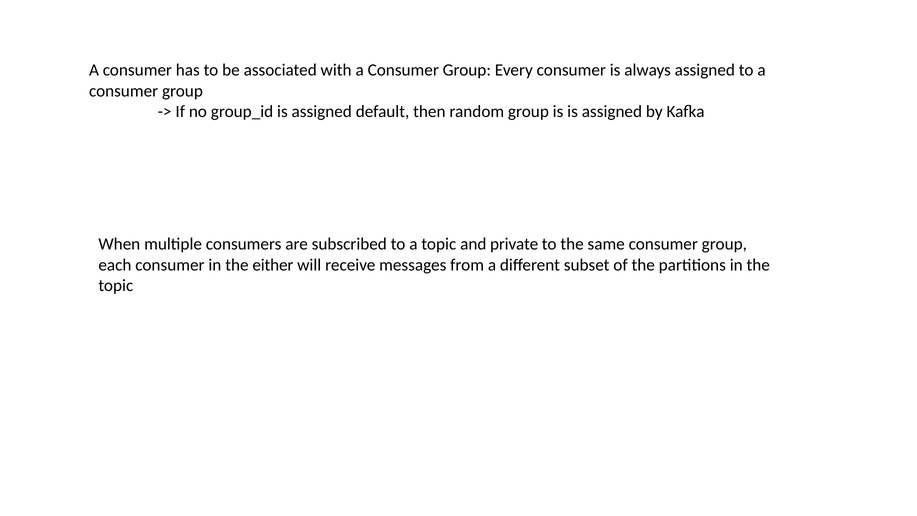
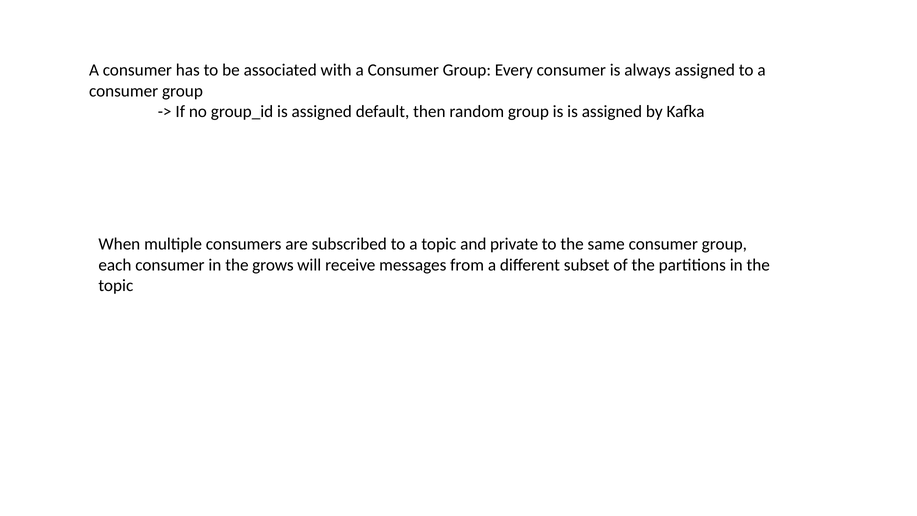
either: either -> grows (273, 265)
